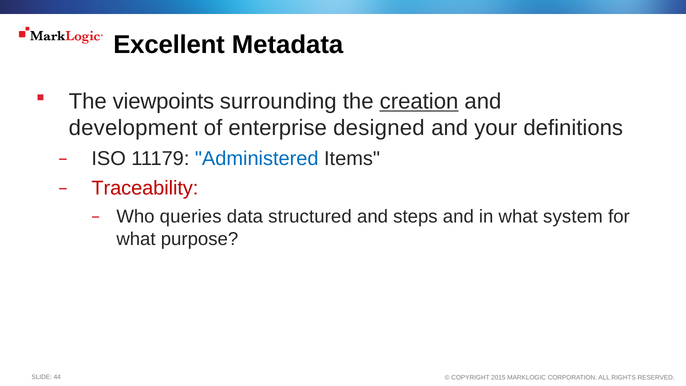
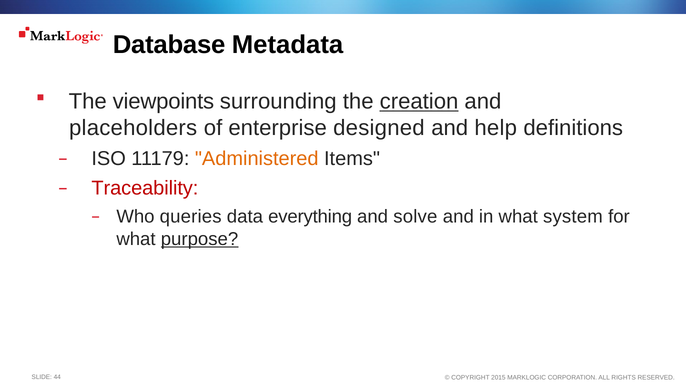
Excellent: Excellent -> Database (169, 45)
development: development -> placeholders (133, 128)
your: your -> help (496, 128)
Administered colour: blue -> orange (257, 159)
structured: structured -> everything (310, 217)
steps: steps -> solve (415, 217)
purpose underline: none -> present (200, 239)
